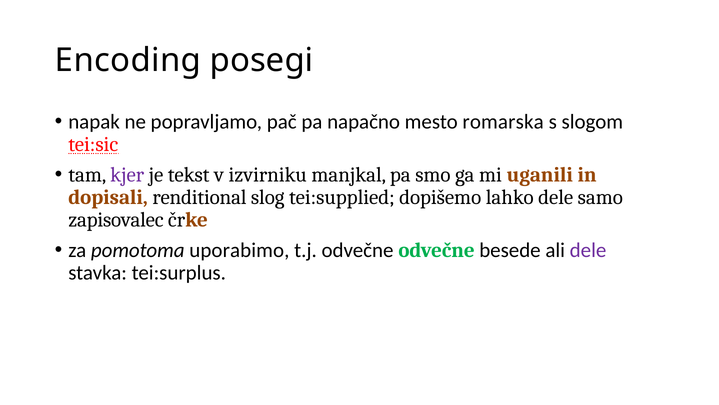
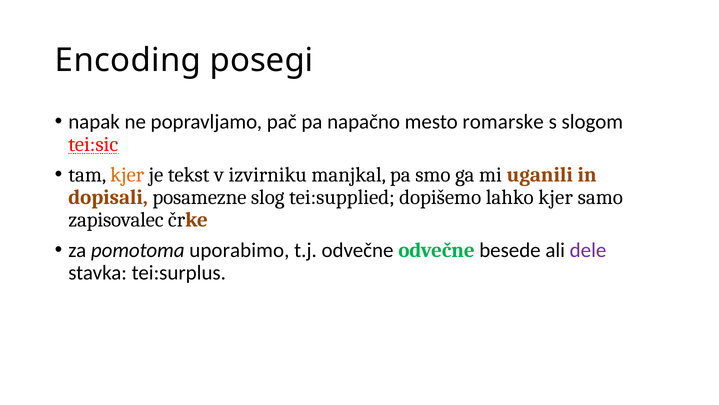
romarska: romarska -> romarske (503, 122)
kjer colour: purple -> orange (127, 174)
renditional: renditional -> posamezne (199, 197)
lahko dele: dele -> kjer (556, 197)
